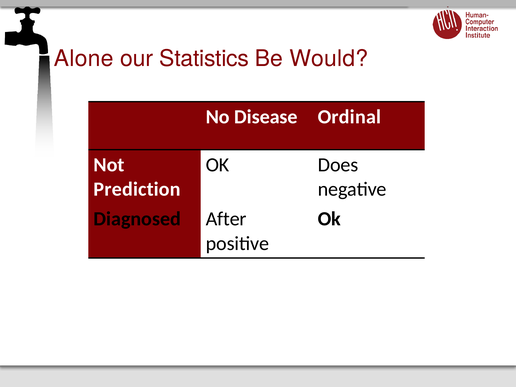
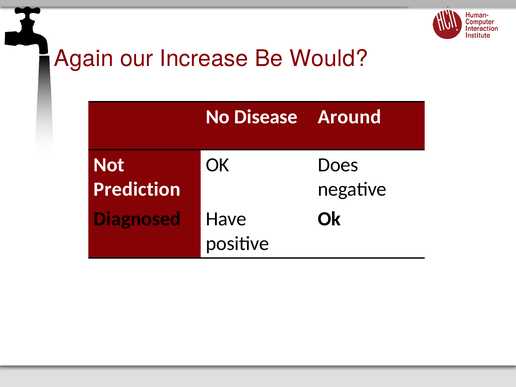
Alone: Alone -> Again (84, 59)
Statistics: Statistics -> Increase (204, 59)
Ordinal: Ordinal -> Around (349, 117)
After: After -> Have (226, 219)
